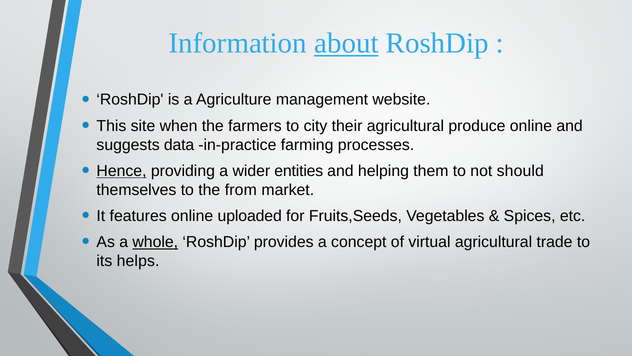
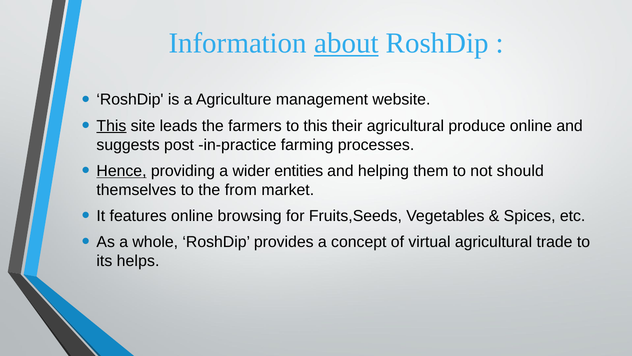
This underline: none -> present (111, 126)
when: when -> leads (179, 126)
to city: city -> this (316, 126)
data: data -> post (179, 145)
uploaded: uploaded -> browsing (250, 216)
whole underline: present -> none (155, 242)
